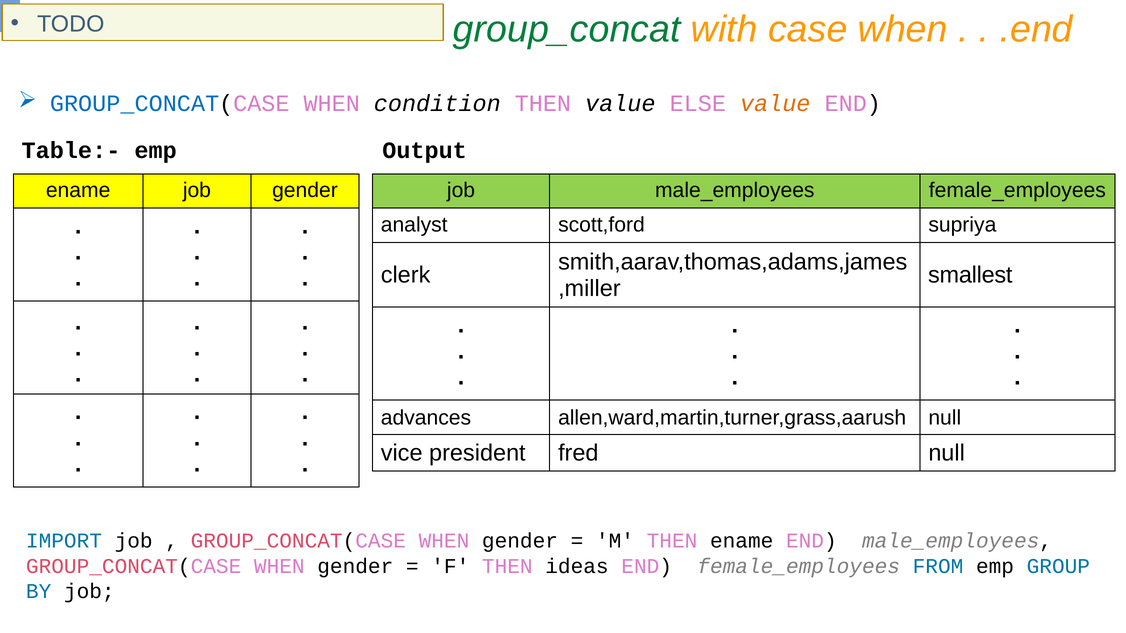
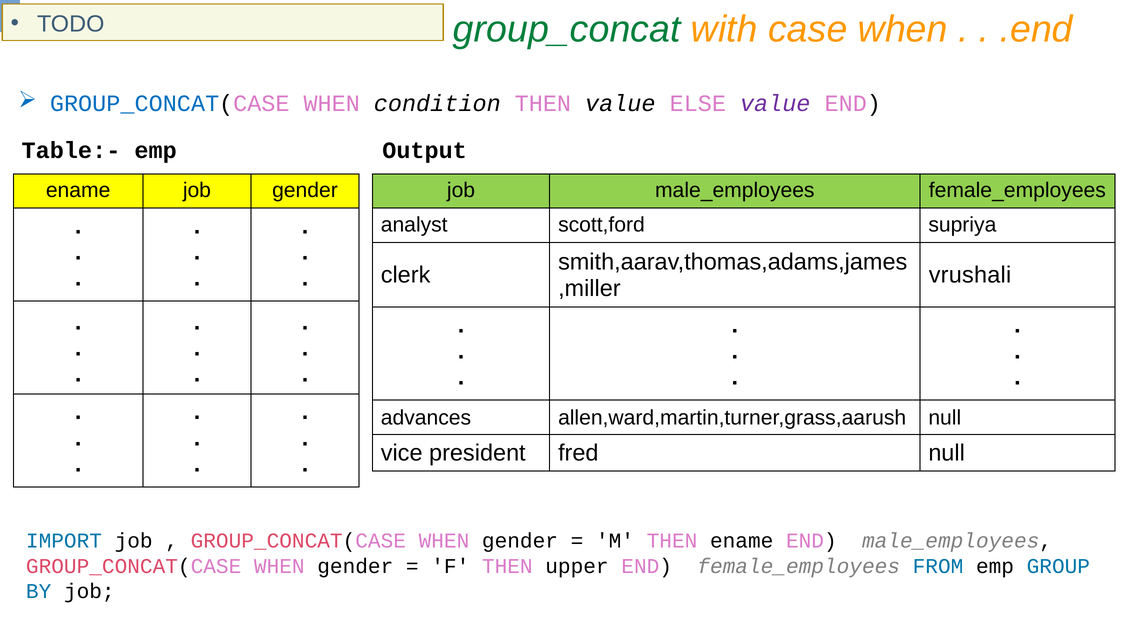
value colour: orange -> purple (775, 104)
smallest: smallest -> vrushali (970, 275)
ideas: ideas -> upper (577, 566)
